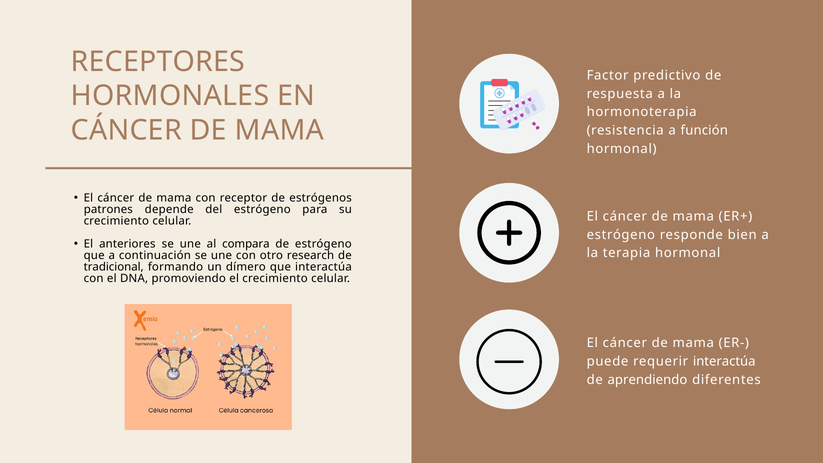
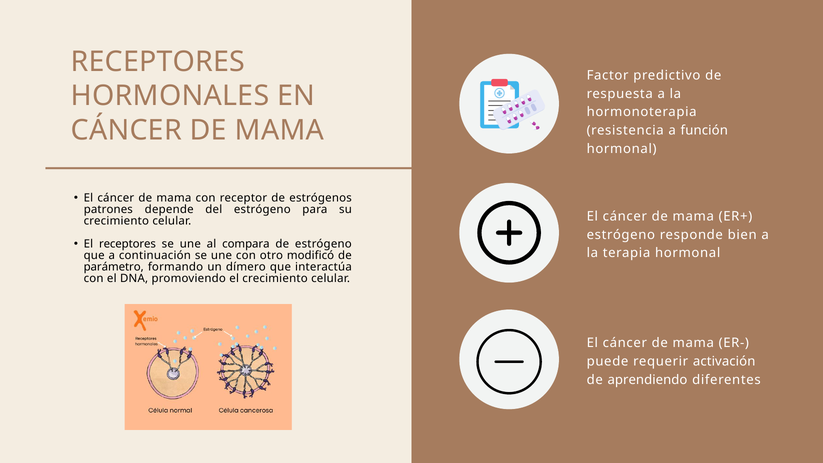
El anteriores: anteriores -> receptores (127, 244)
research: research -> modificó (311, 255)
tradicional: tradicional -> parámetro (114, 267)
requerir interactúa: interactúa -> activación (724, 361)
